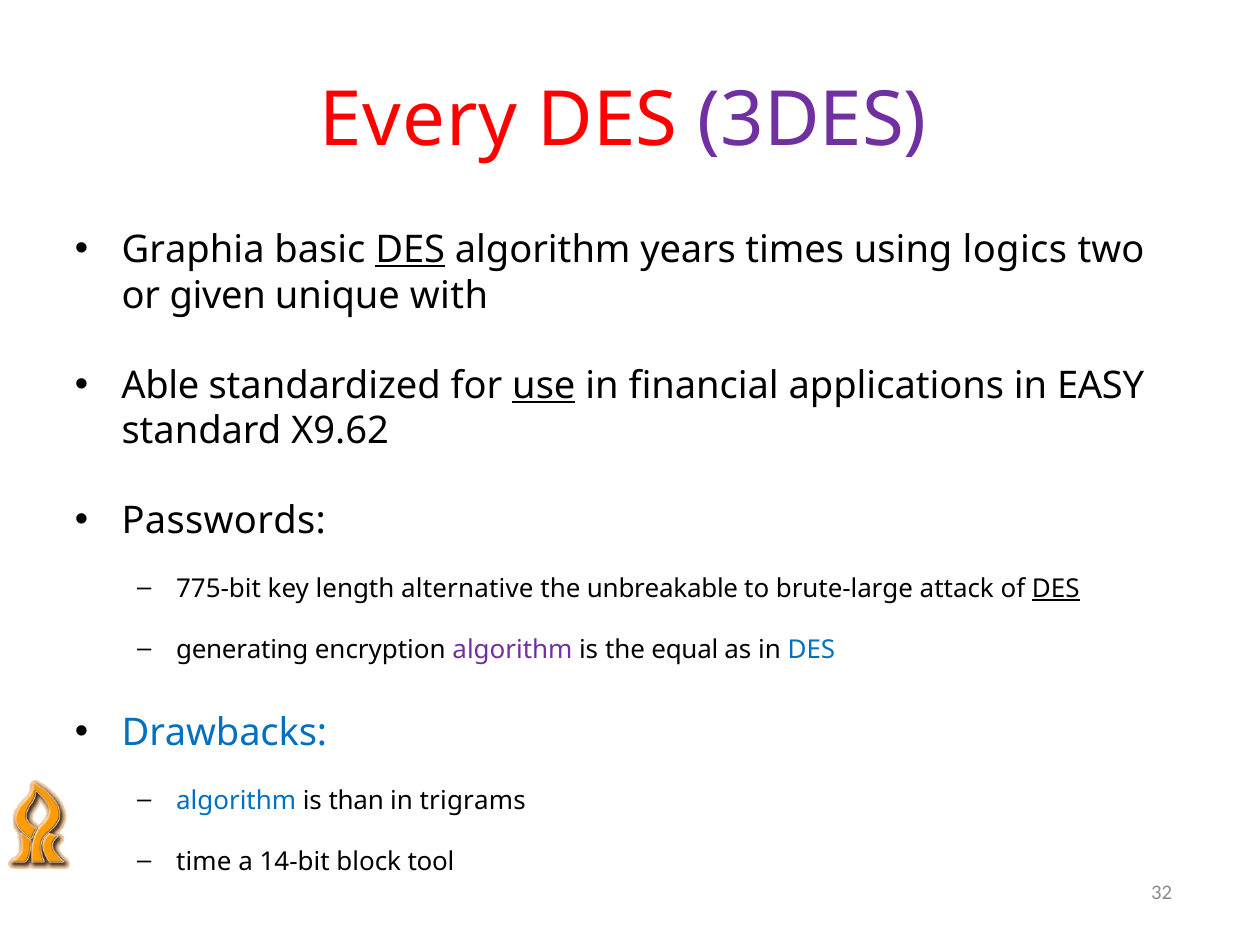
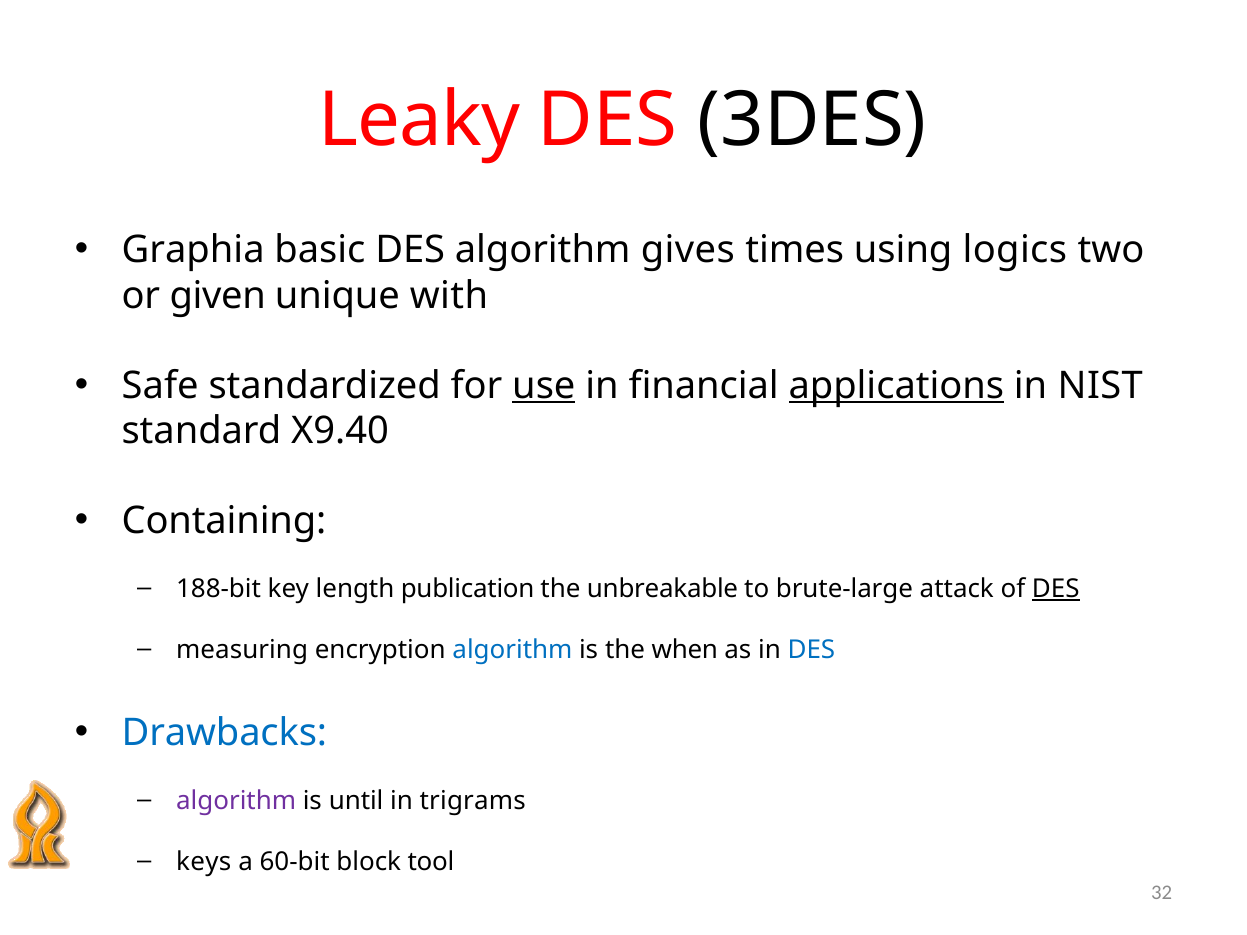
Every: Every -> Leaky (419, 121)
3DES colour: purple -> black (812, 121)
DES underline: present -> none (410, 250)
years: years -> gives (688, 250)
Able: Able -> Safe (160, 386)
applications underline: none -> present (896, 386)
EASY: EASY -> NIST (1100, 386)
X9.62: X9.62 -> X9.40 (340, 431)
Passwords: Passwords -> Containing (224, 521)
775-bit: 775-bit -> 188-bit (219, 589)
alternative: alternative -> publication (468, 589)
generating: generating -> measuring (242, 650)
algorithm colour: purple -> blue (512, 650)
equal: equal -> when (685, 650)
algorithm colour: blue -> purple (236, 801)
than: than -> until (356, 801)
time: time -> keys (204, 862)
14-bit: 14-bit -> 60-bit (295, 862)
